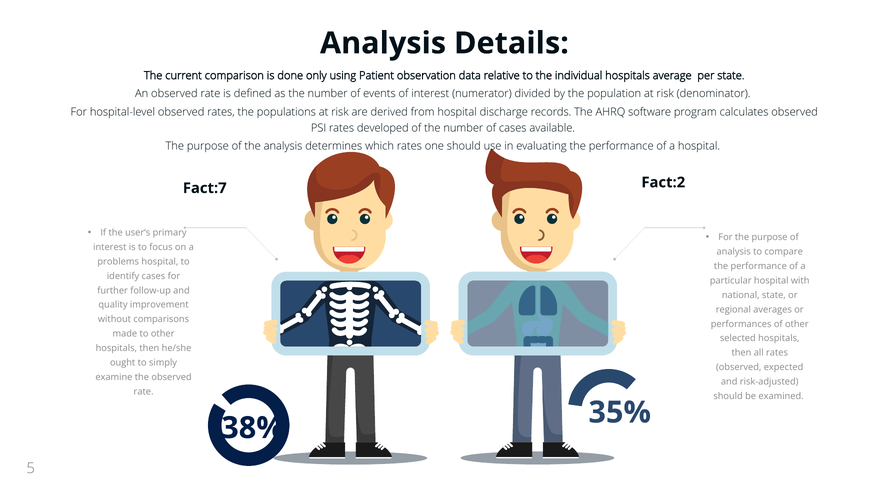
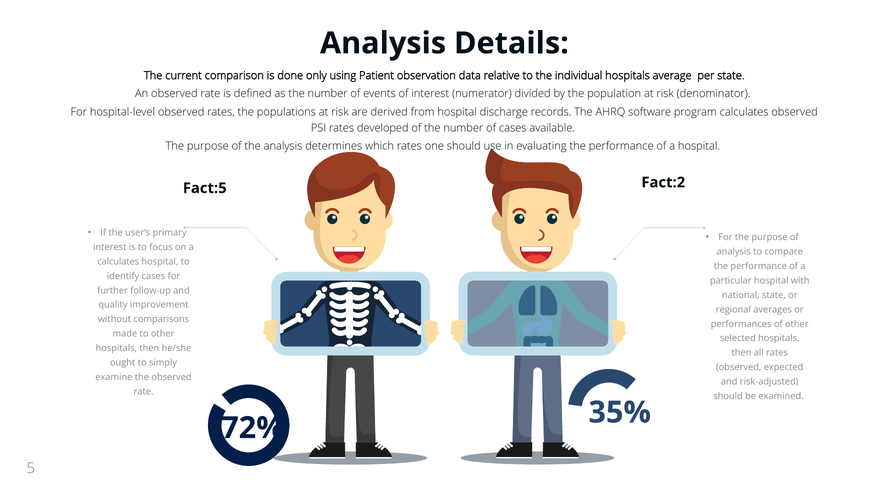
Fact:7: Fact:7 -> Fact:5 (205, 188)
problems: problems -> calculates (118, 262)
38%: 38% -> 72% (253, 428)
